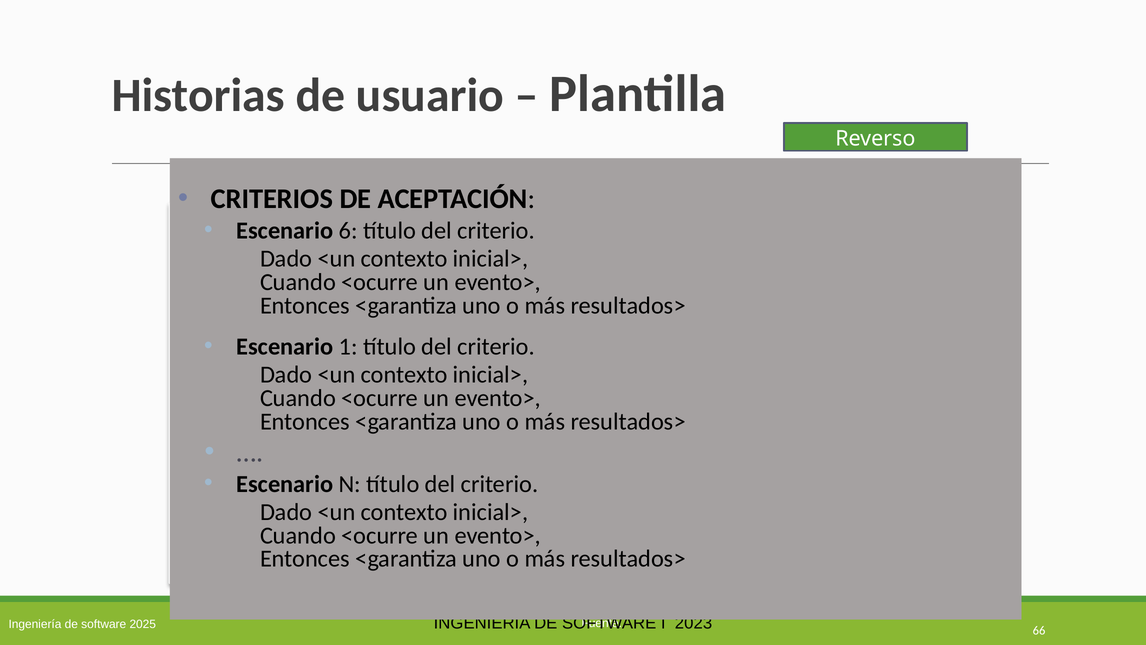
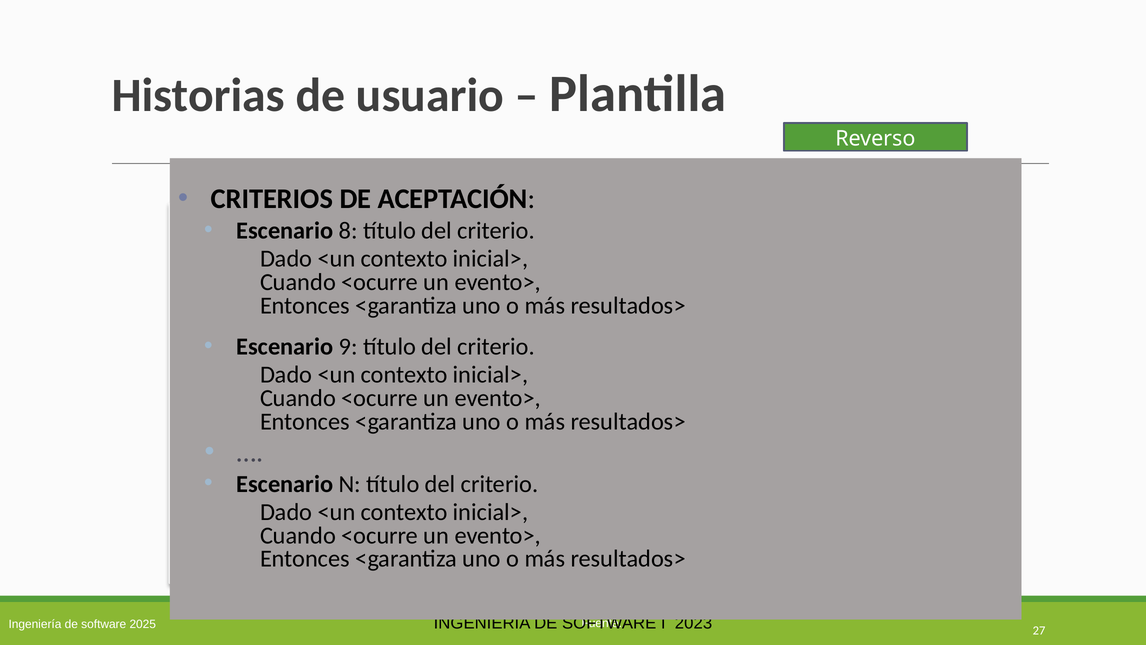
6: 6 -> 8 (348, 230)
1: 1 -> 9 (348, 347)
66: 66 -> 27 (1039, 630)
